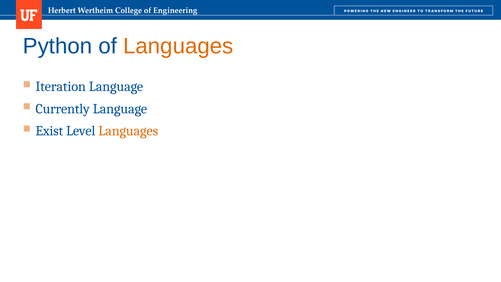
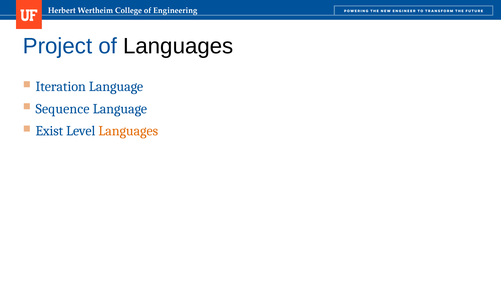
Python: Python -> Project (58, 46)
Languages colour: orange -> black (178, 46)
Currently: Currently -> Sequence (63, 109)
